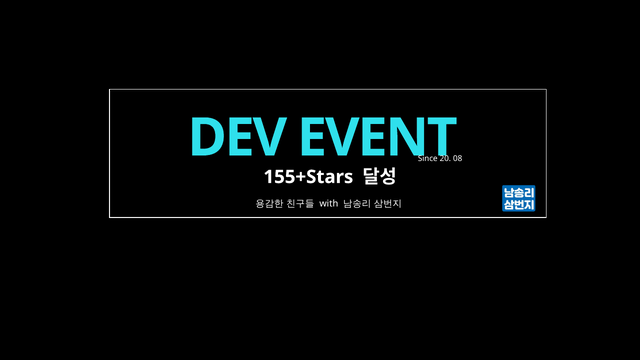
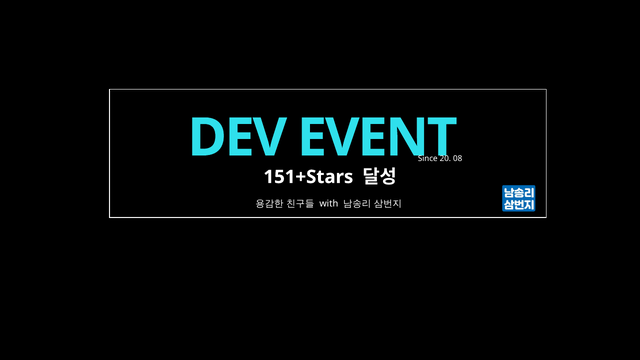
155+Stars: 155+Stars -> 151+Stars (308, 177)
